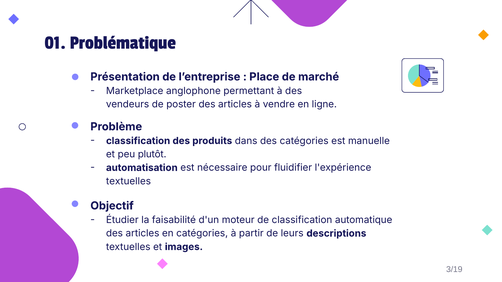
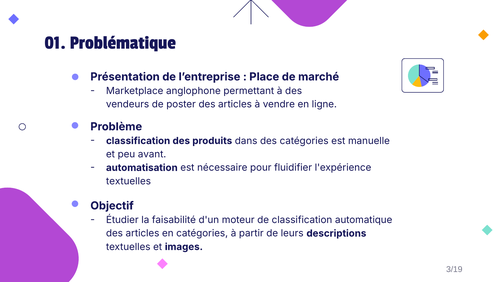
plutôt: plutôt -> avant (152, 154)
